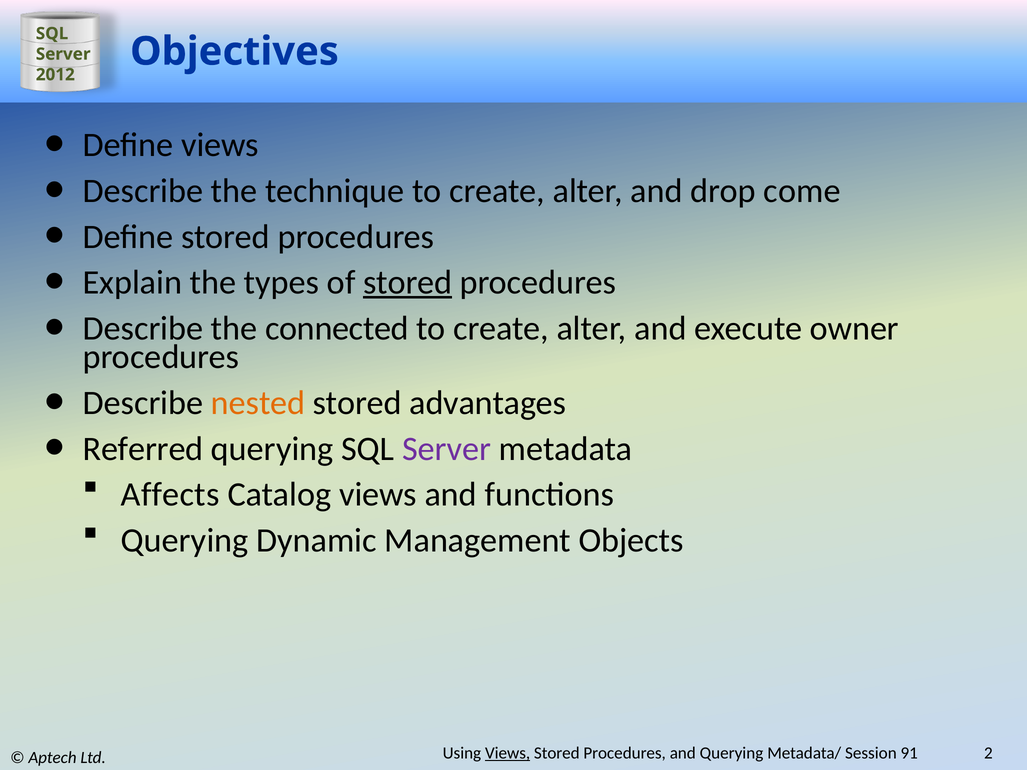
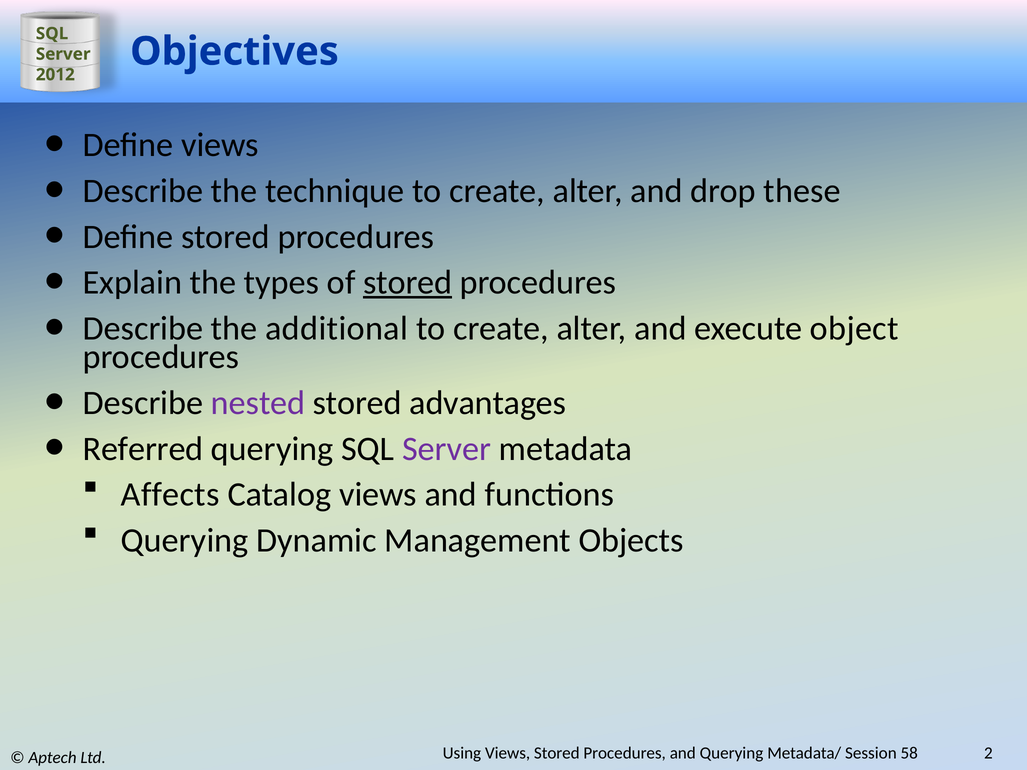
come: come -> these (802, 191)
connected: connected -> additional (337, 328)
owner: owner -> object (854, 328)
nested colour: orange -> purple (258, 403)
Views underline: present -> none (508, 753)
91: 91 -> 58 (909, 753)
